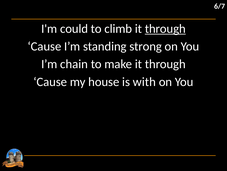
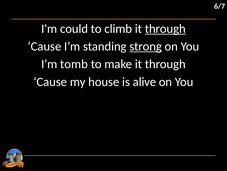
strong underline: none -> present (146, 46)
chain: chain -> tomb (74, 64)
with: with -> alive (144, 82)
